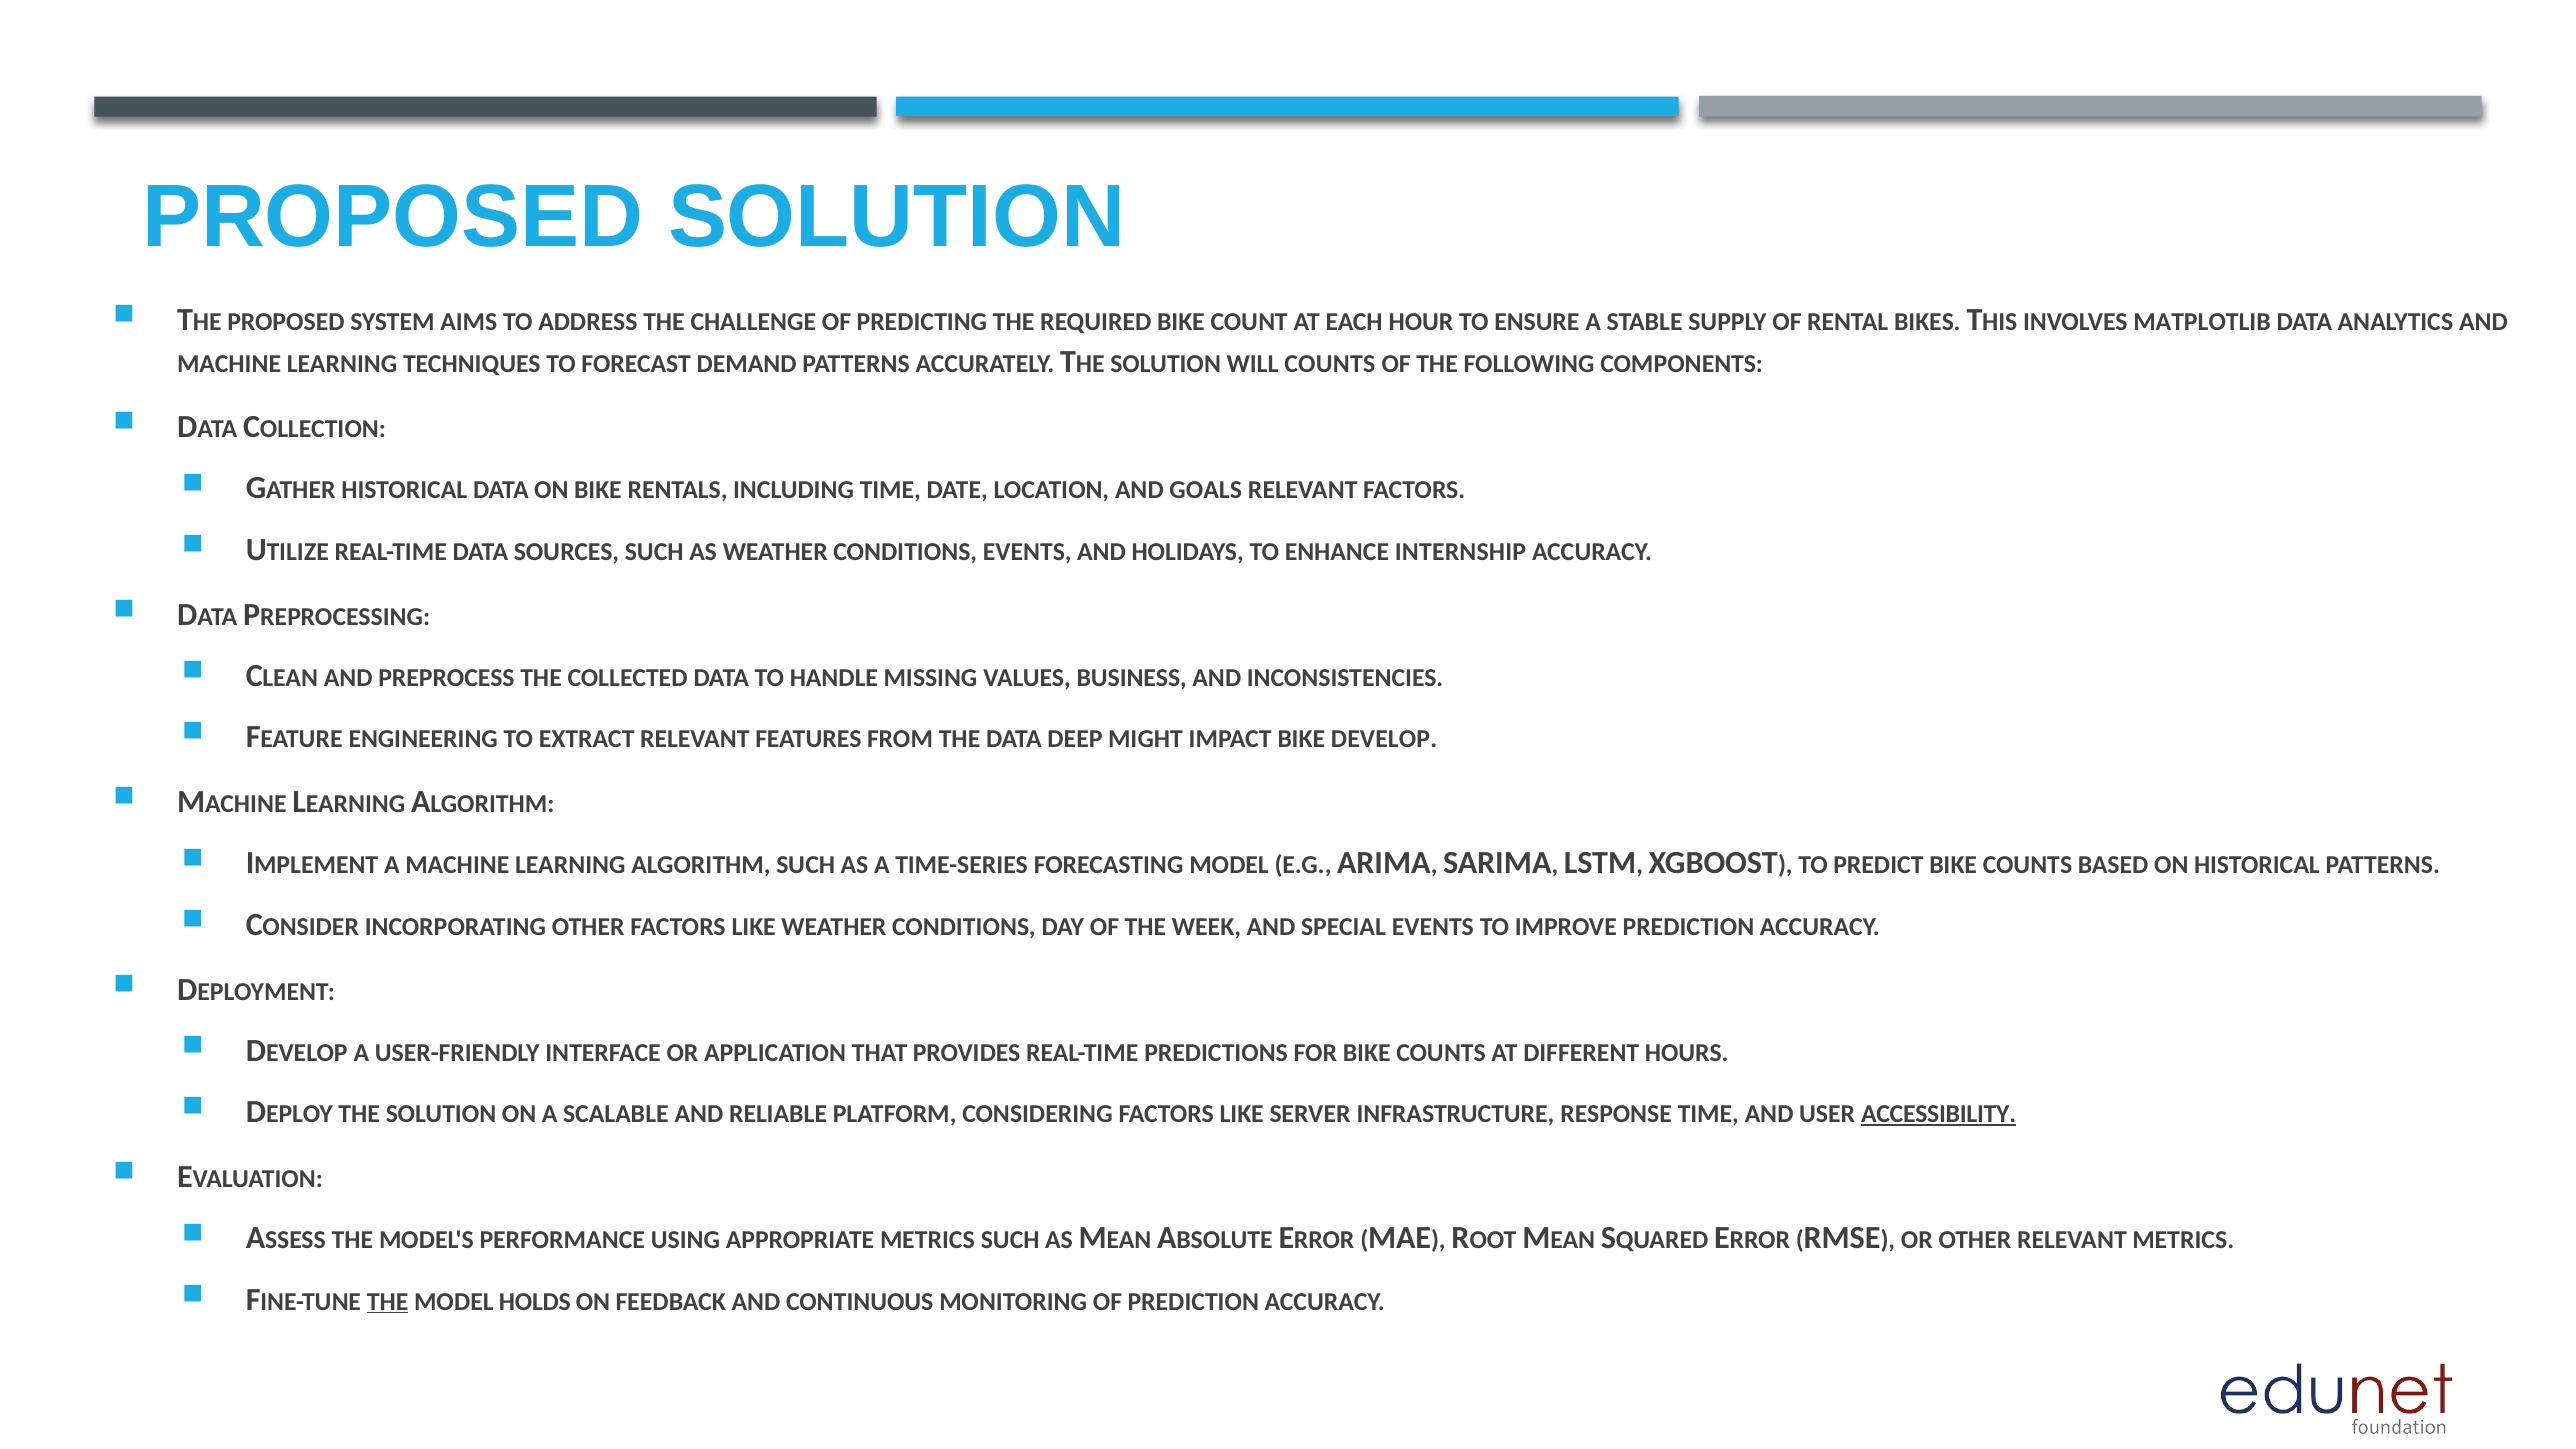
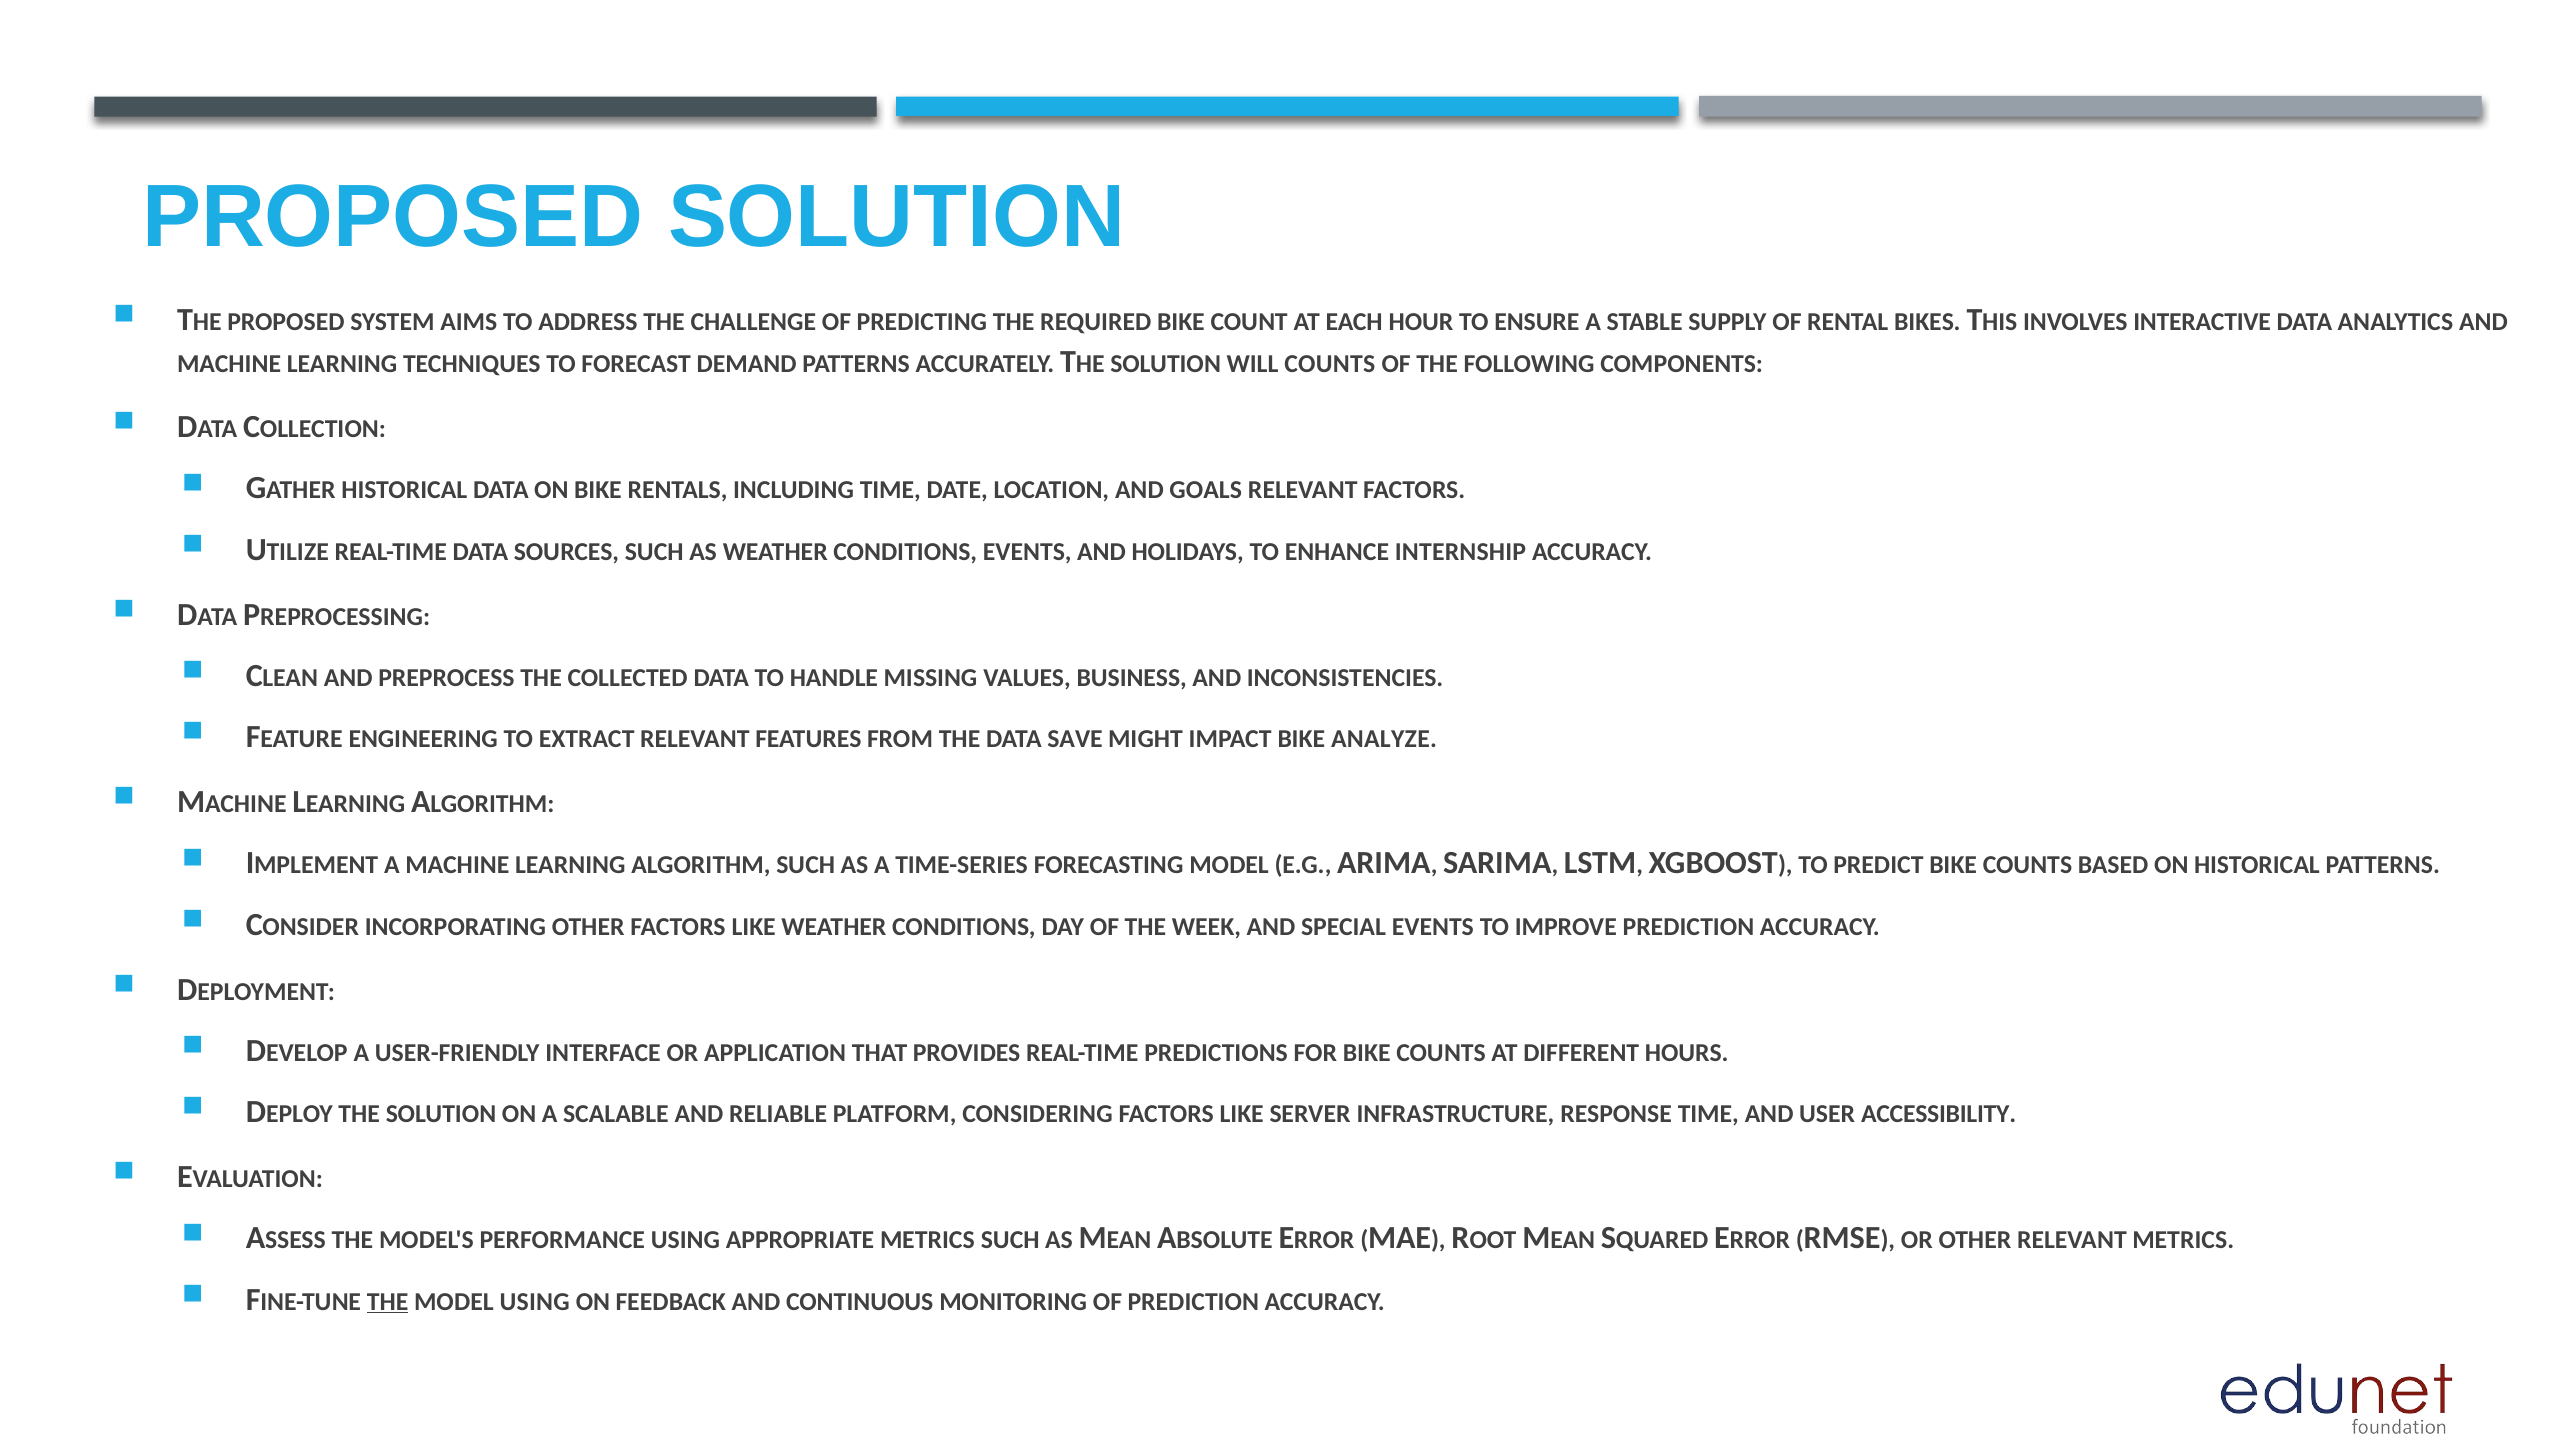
MATPLOTLIB: MATPLOTLIB -> INTERACTIVE (2202, 322)
DEEP: DEEP -> SAVE (1075, 739)
BIKE DEVELOP: DEVELOP -> ANALYZE (1384, 739)
ACCESSIBILITY underline: present -> none (1939, 1114)
MODEL HOLDS: HOLDS -> USING (535, 1302)
